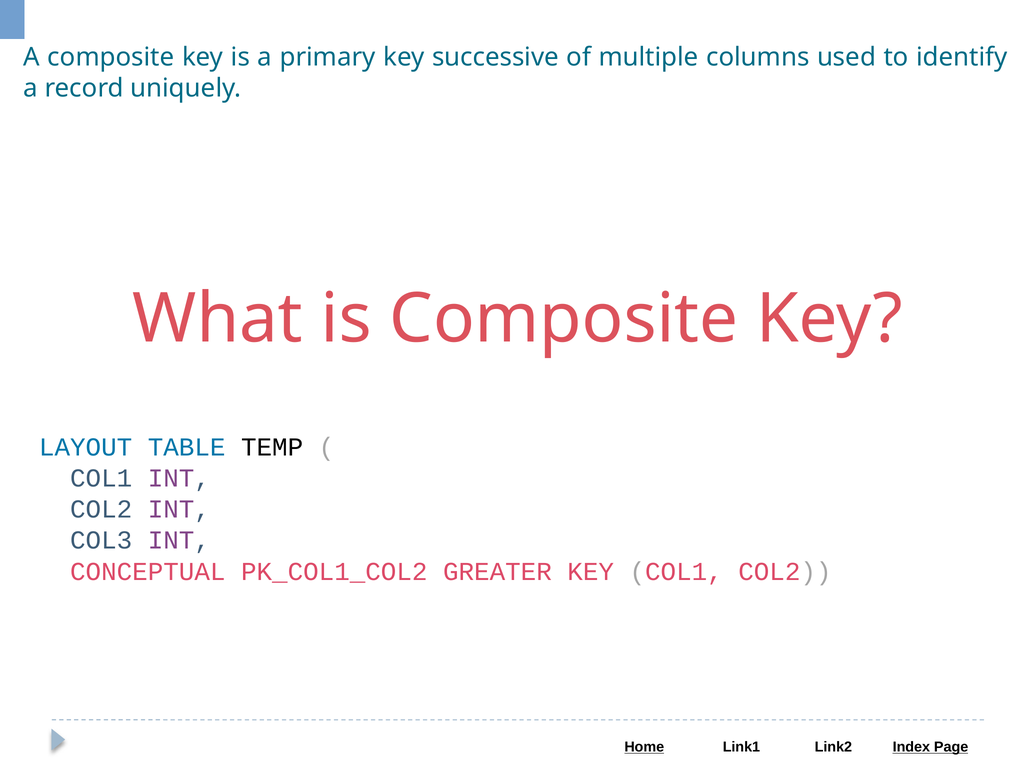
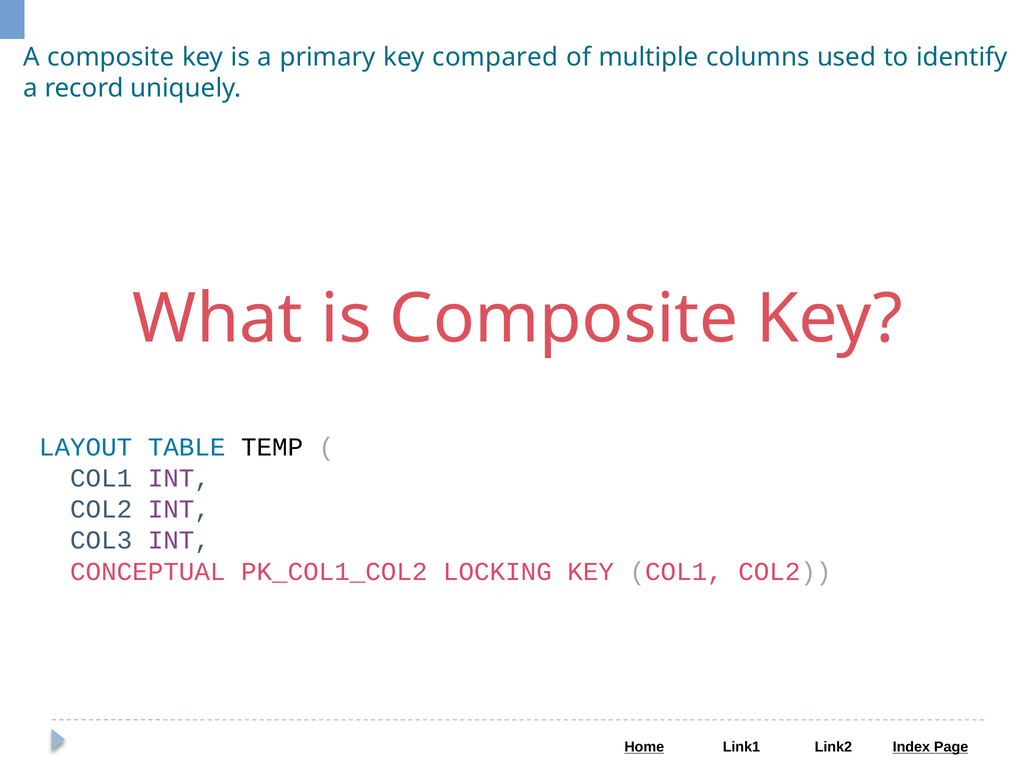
successive: successive -> compared (495, 57)
GREATER: GREATER -> LOCKING (497, 571)
